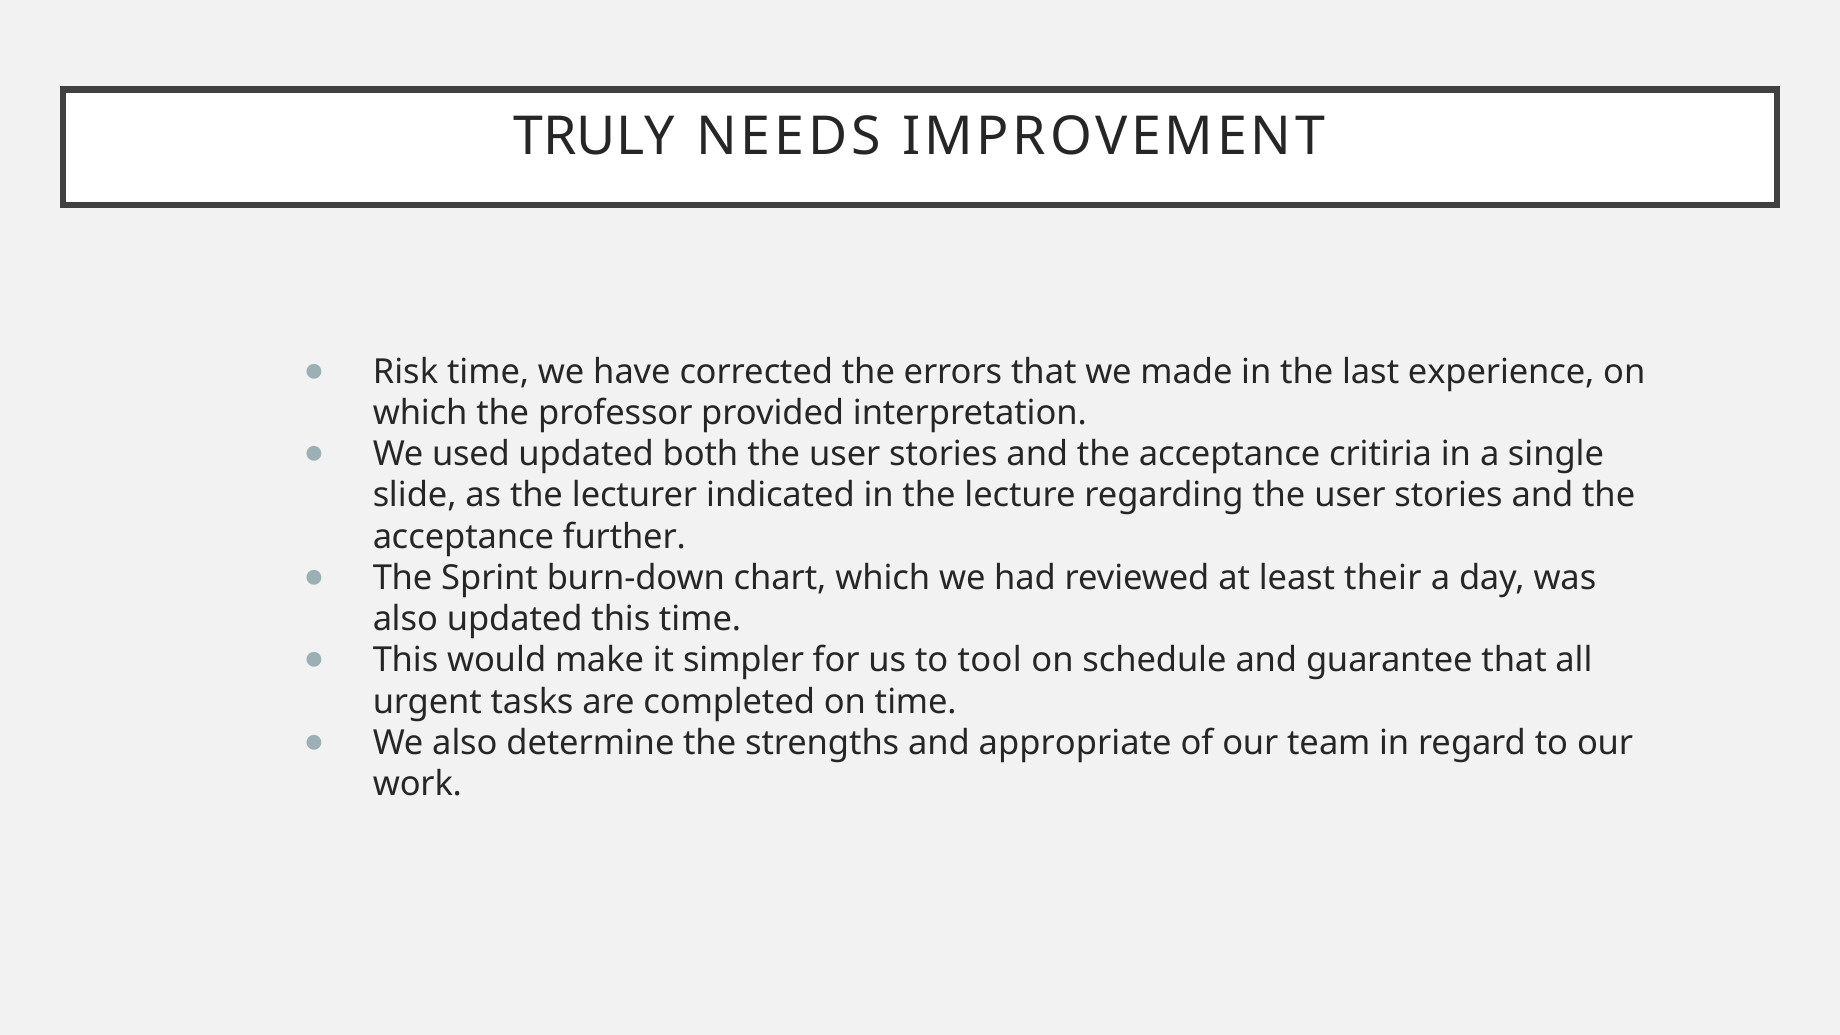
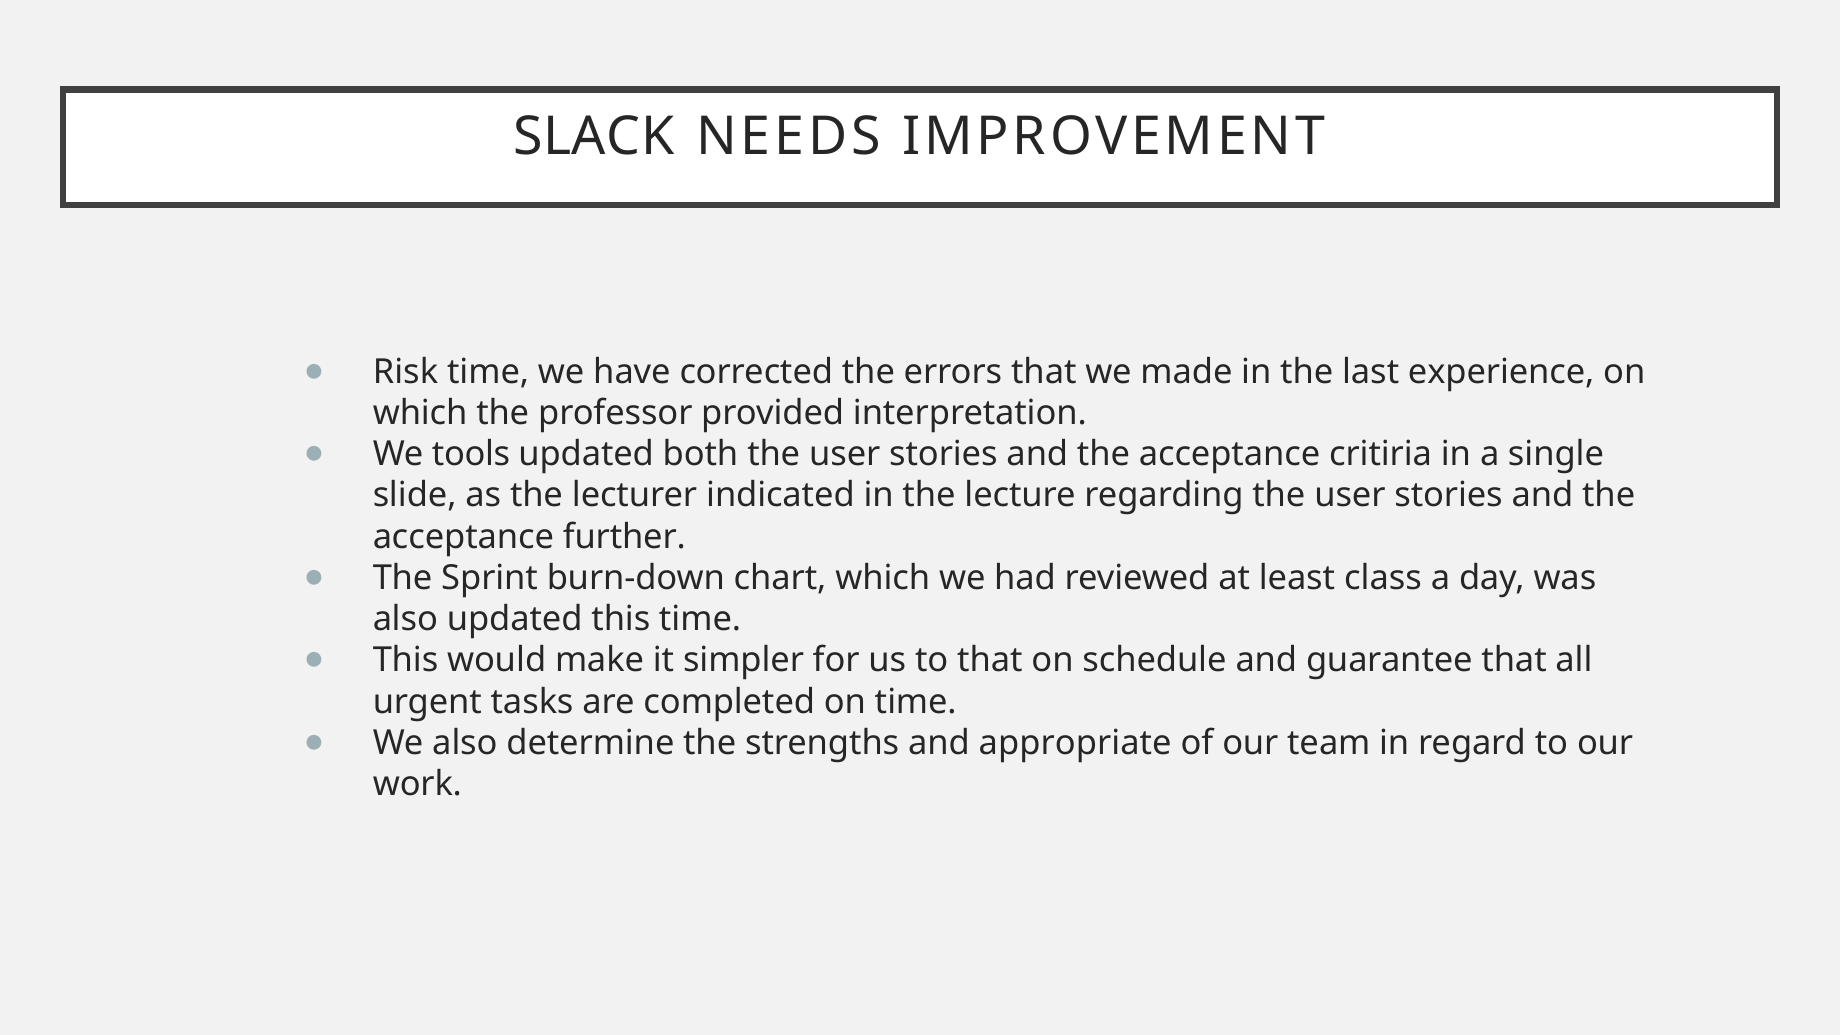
TRULY: TRULY -> SLACK (594, 137)
used: used -> tools (471, 454)
their: their -> class (1383, 578)
to tool: tool -> that (990, 661)
